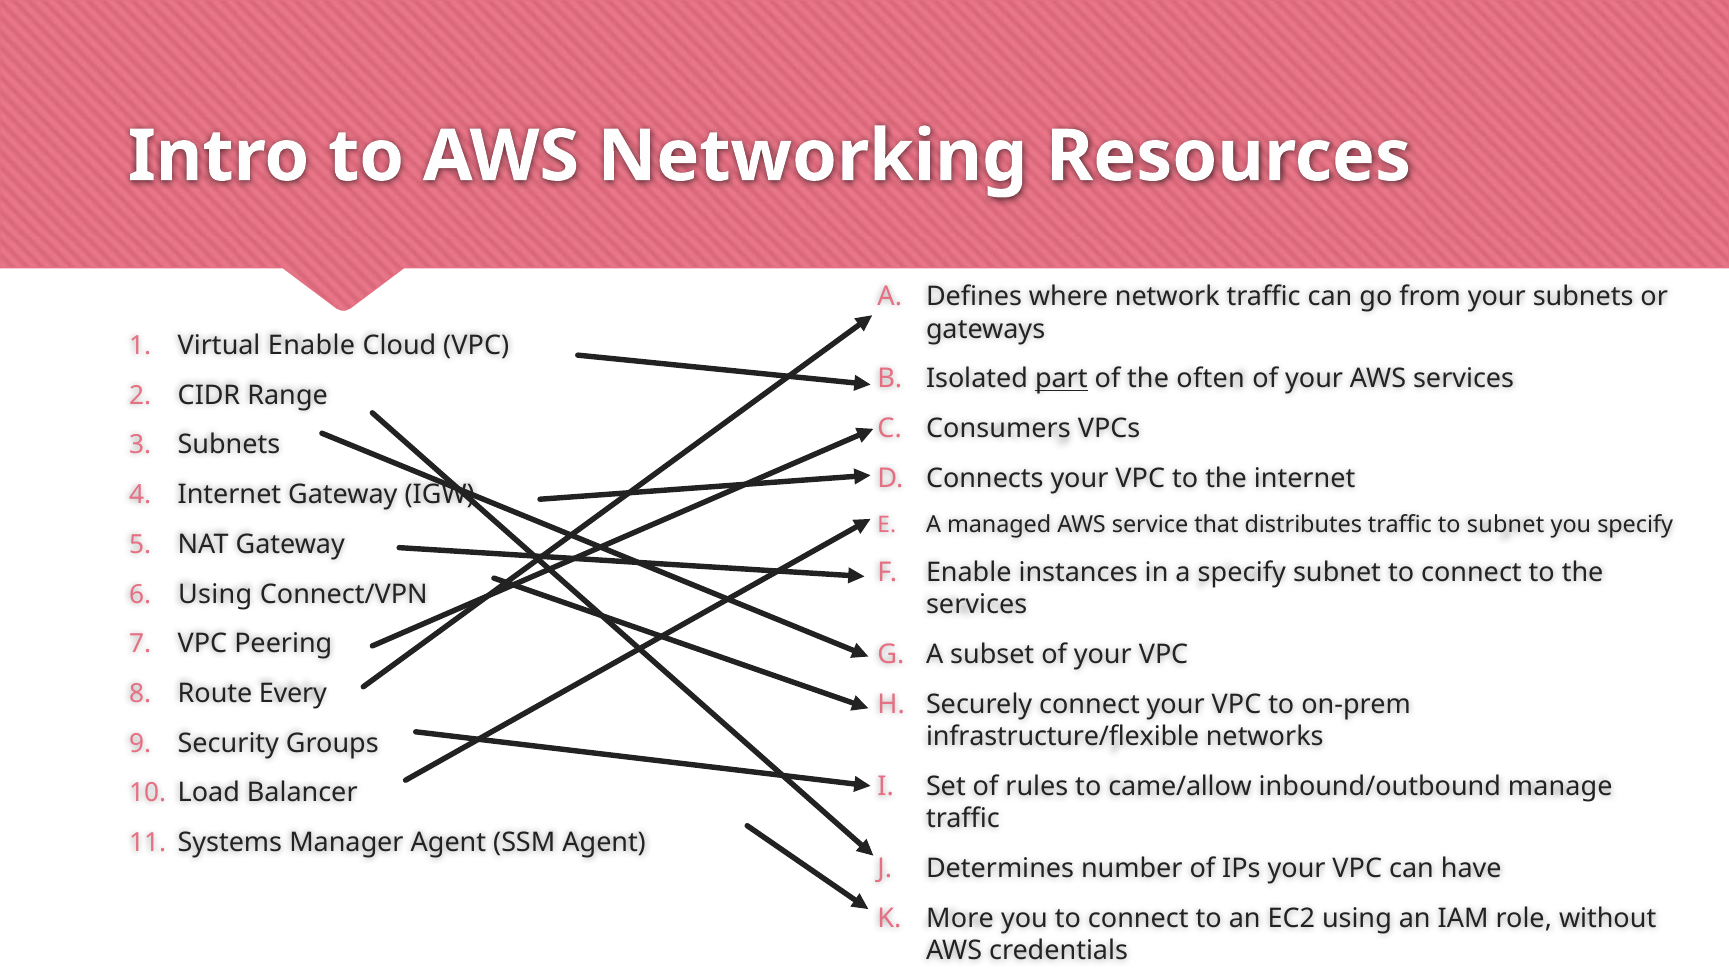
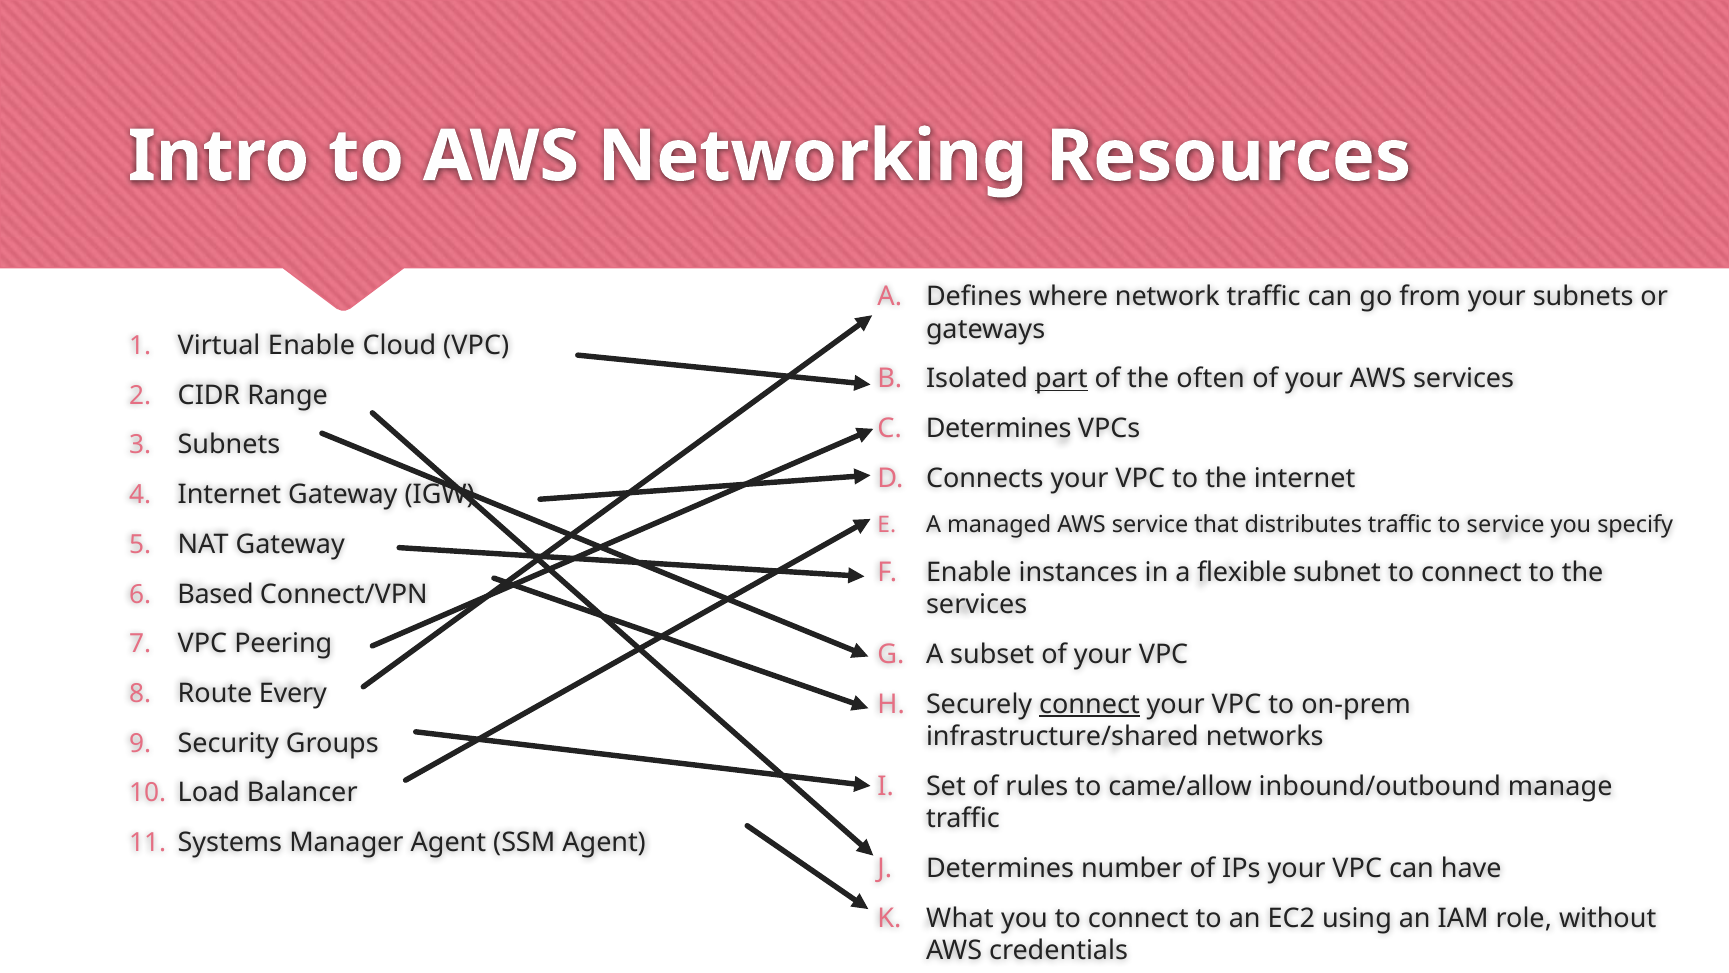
Consumers: Consumers -> Determines (999, 428)
to subnet: subnet -> service (1506, 524)
a specify: specify -> flexible (1242, 572)
Using: Using -> Based (215, 594)
connect underline: none -> present (1089, 704)
infrastructure/flexible: infrastructure/flexible -> infrastructure/shared (1062, 737)
More: More -> What (960, 918)
